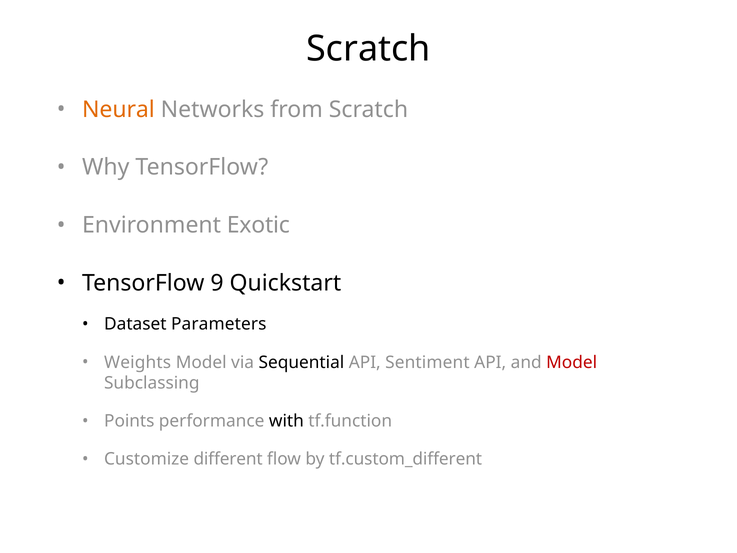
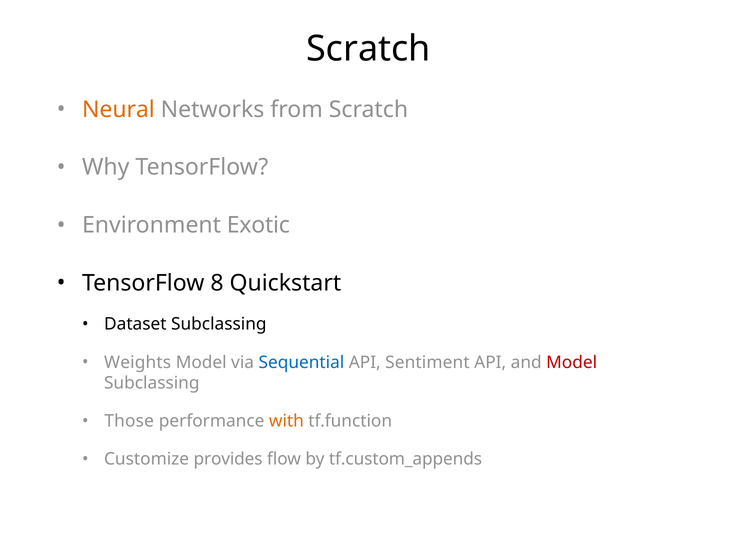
9: 9 -> 8 (217, 283)
Dataset Parameters: Parameters -> Subclassing (219, 324)
Sequential colour: black -> blue (301, 362)
Points: Points -> Those (129, 421)
with colour: black -> orange (286, 421)
different: different -> provides (228, 459)
tf.custom_different: tf.custom_different -> tf.custom_appends (406, 459)
